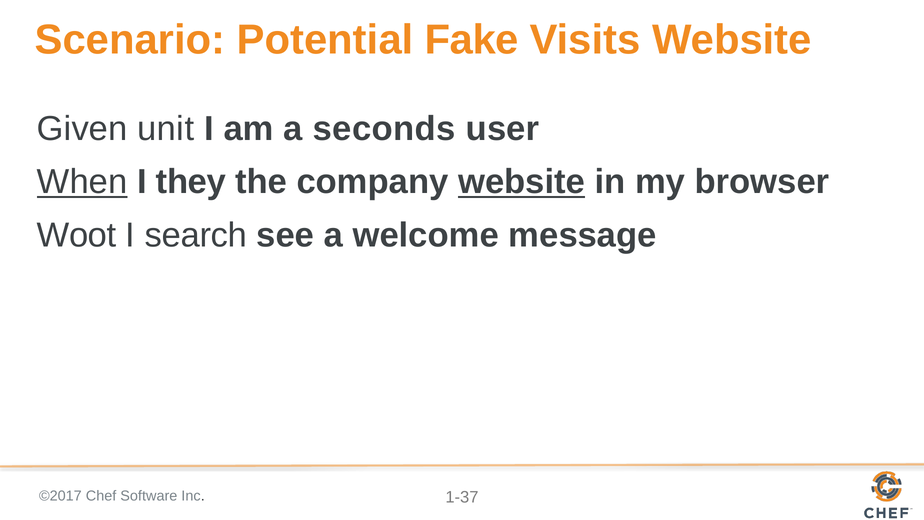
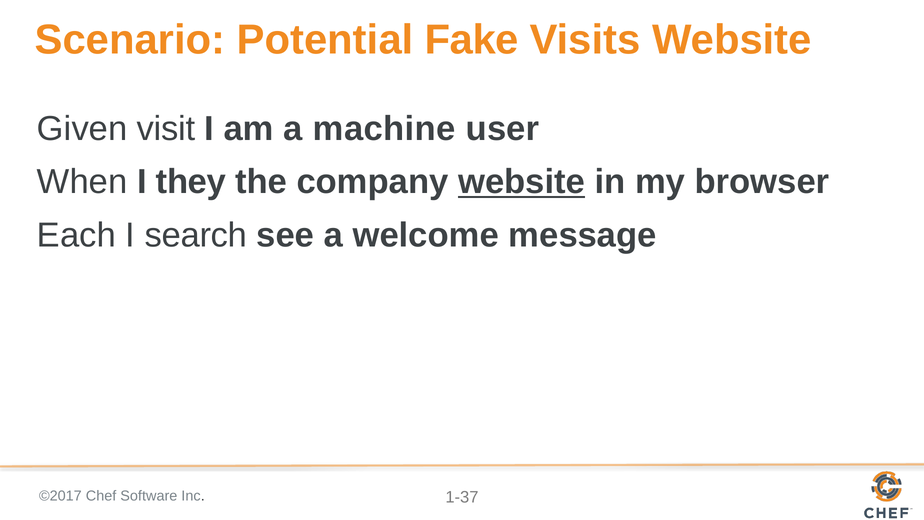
unit: unit -> visit (166, 129)
seconds: seconds -> machine (384, 129)
When underline: present -> none (82, 182)
Woot: Woot -> Each (76, 235)
